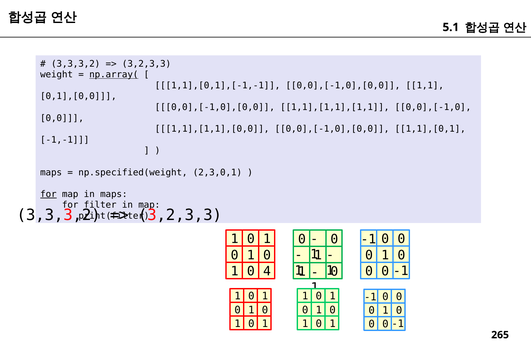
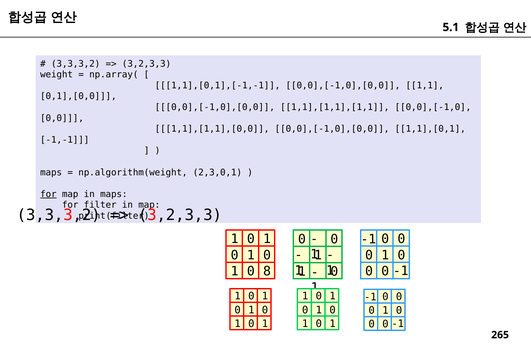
np.array( underline: present -> none (114, 75)
np.specified(weight: np.specified(weight -> np.algorithm(weight (133, 172)
4: 4 -> 8 (267, 271)
